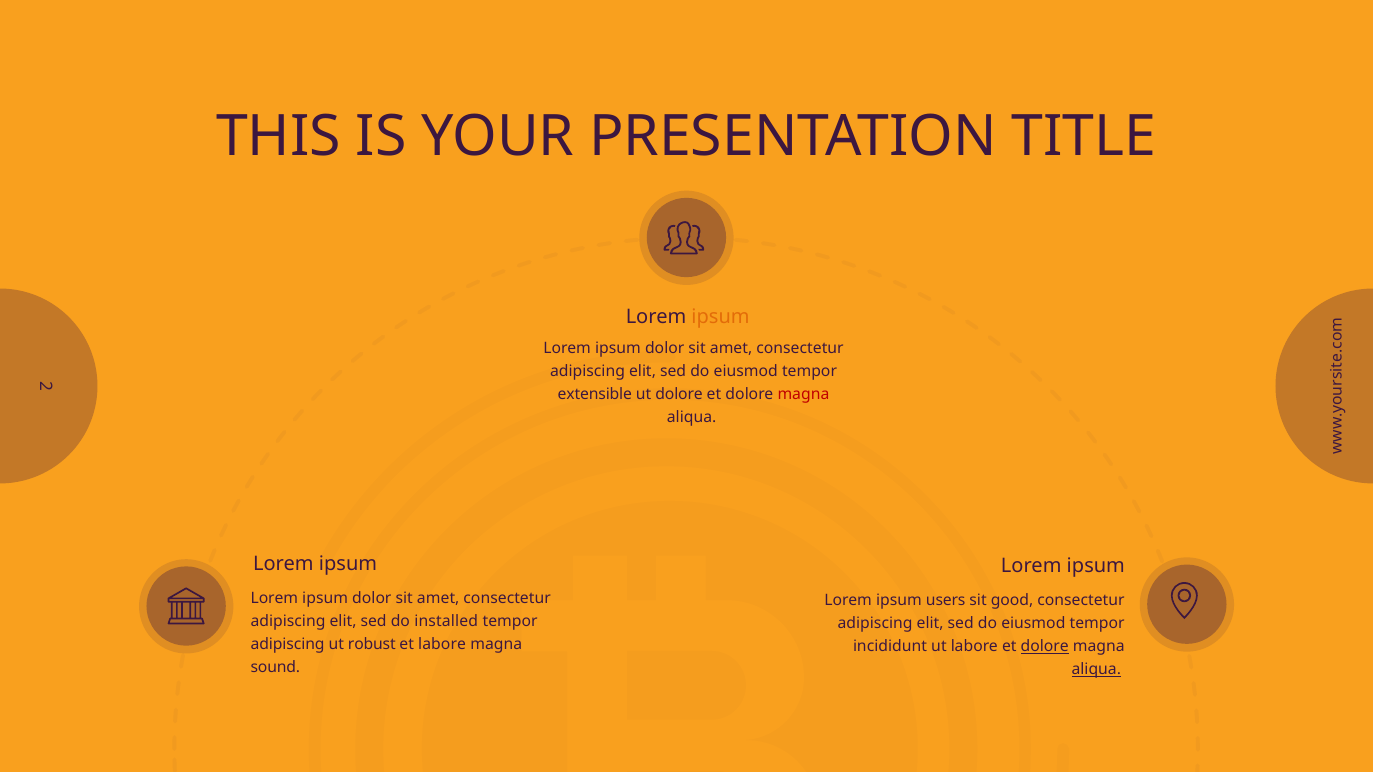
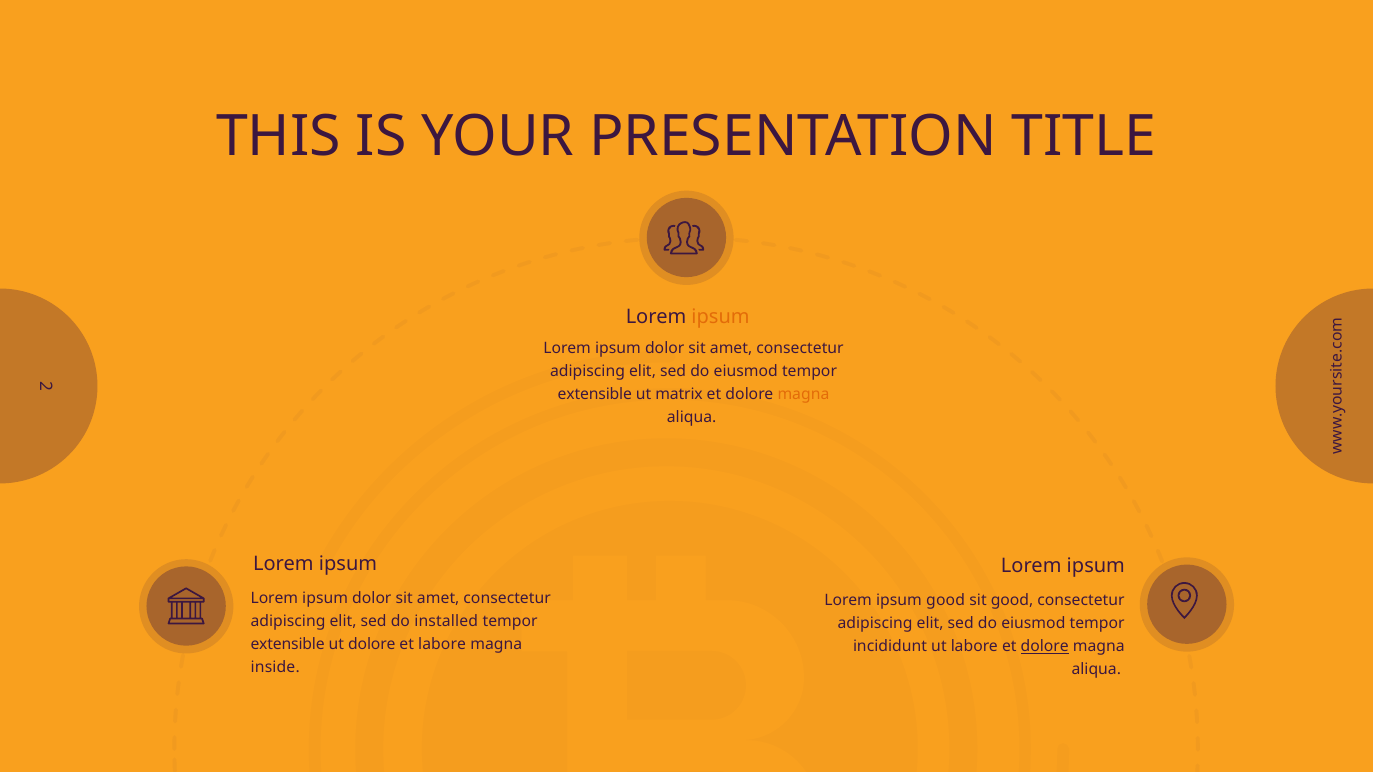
ut dolore: dolore -> matrix (679, 395)
magna colour: red -> orange (803, 395)
ipsum users: users -> good (946, 601)
adipiscing: adipiscing -> extensible (288, 645)
ut robust: robust -> dolore (372, 645)
sound: sound -> inside (275, 668)
aliqua underline: present -> none (1096, 670)
